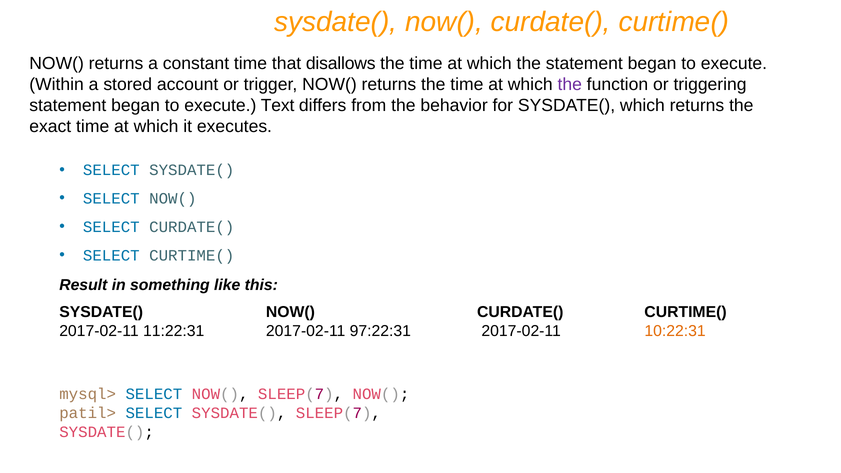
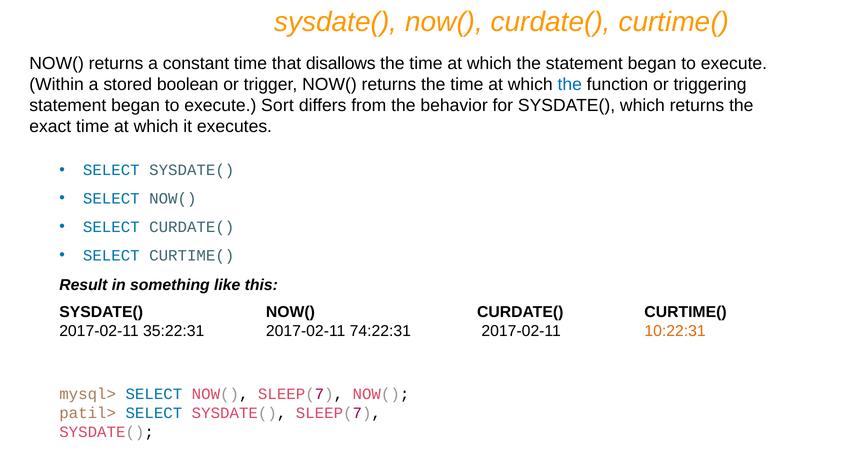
account: account -> boolean (188, 84)
the colour: purple -> blue (570, 84)
Text: Text -> Sort (277, 105)
11:22:31: 11:22:31 -> 35:22:31 (174, 331)
97:22:31: 97:22:31 -> 74:22:31 (380, 331)
